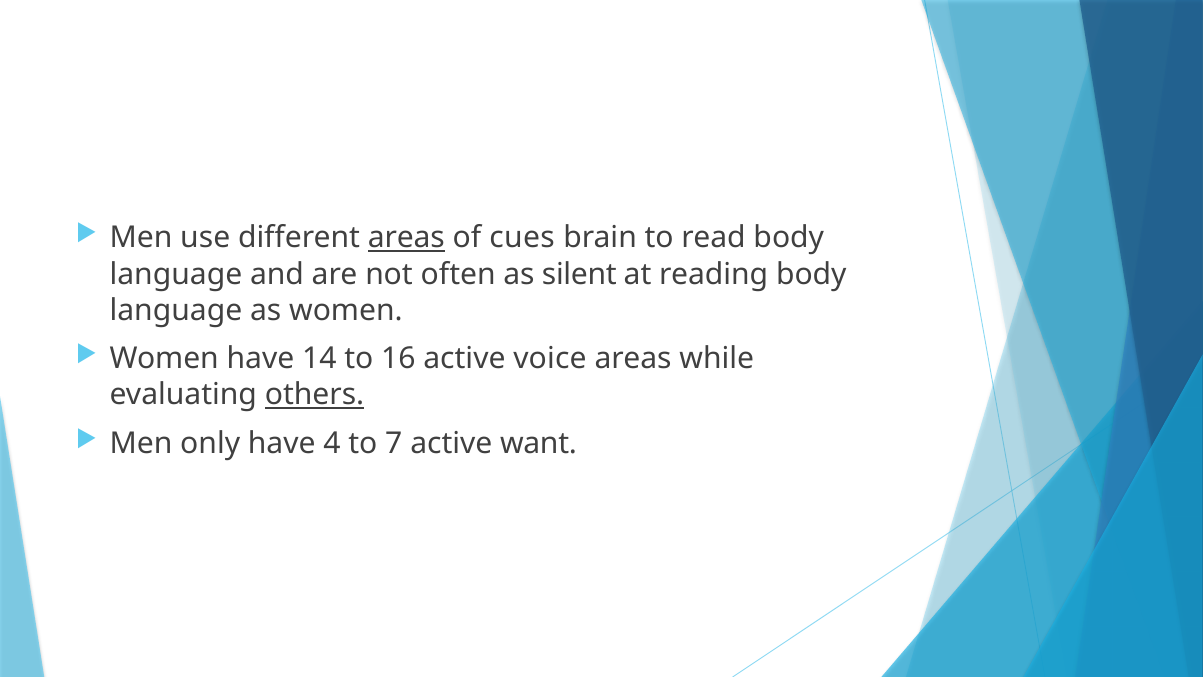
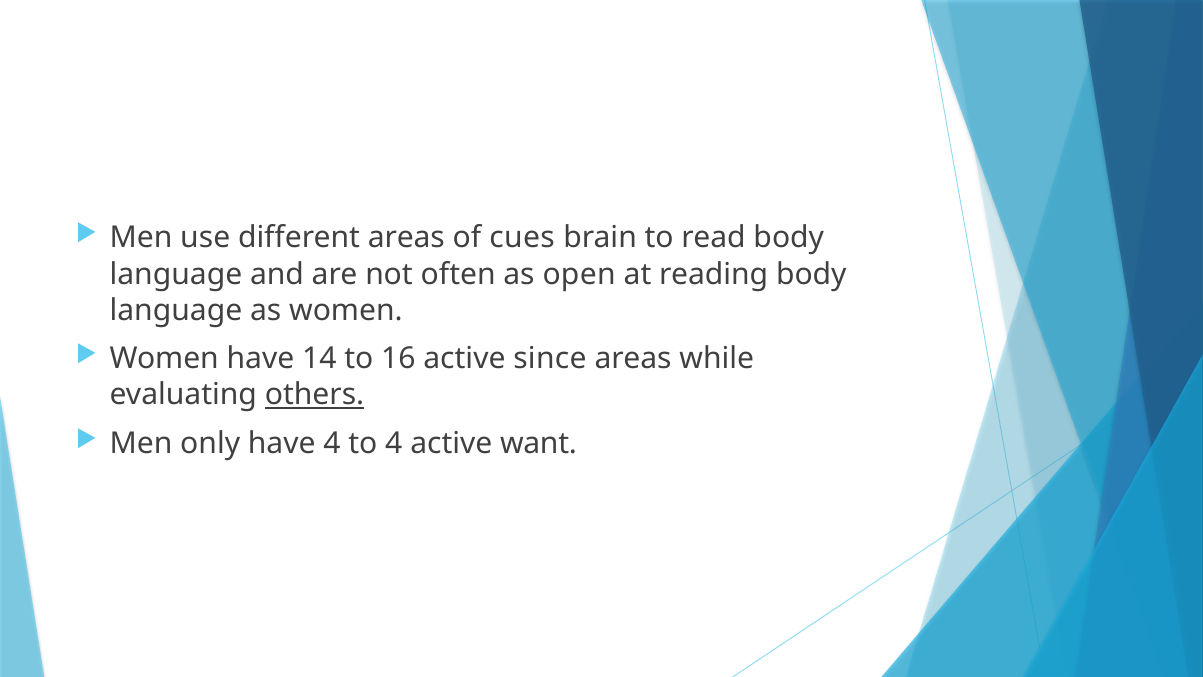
areas underline: present -> none (406, 238)
silent: silent -> open (579, 274)
voice: voice -> since (550, 359)
to 7: 7 -> 4 (394, 443)
